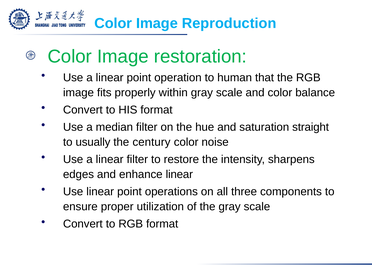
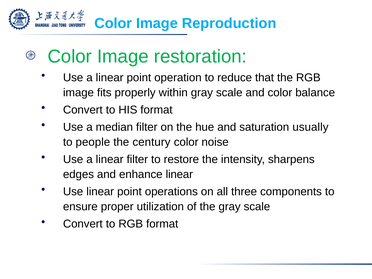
human: human -> reduce (235, 78)
straight: straight -> usually (310, 127)
usually: usually -> people (93, 142)
